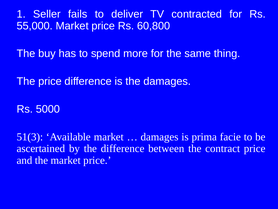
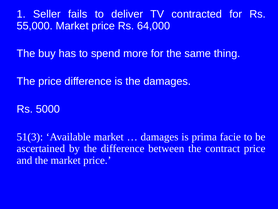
60,800: 60,800 -> 64,000 (154, 26)
